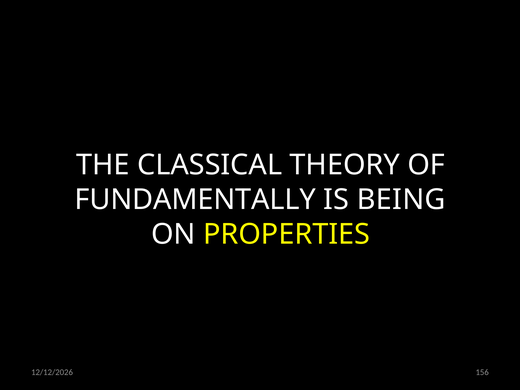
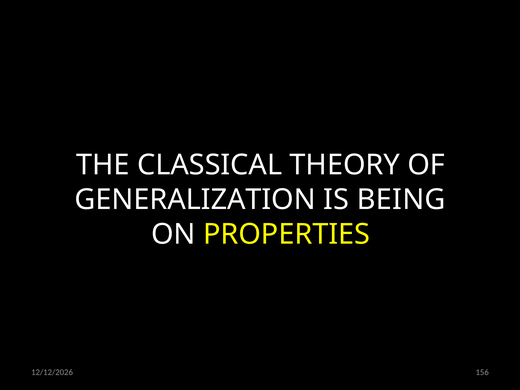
FUNDAMENTALLY: FUNDAMENTALLY -> GENERALIZATION (195, 200)
